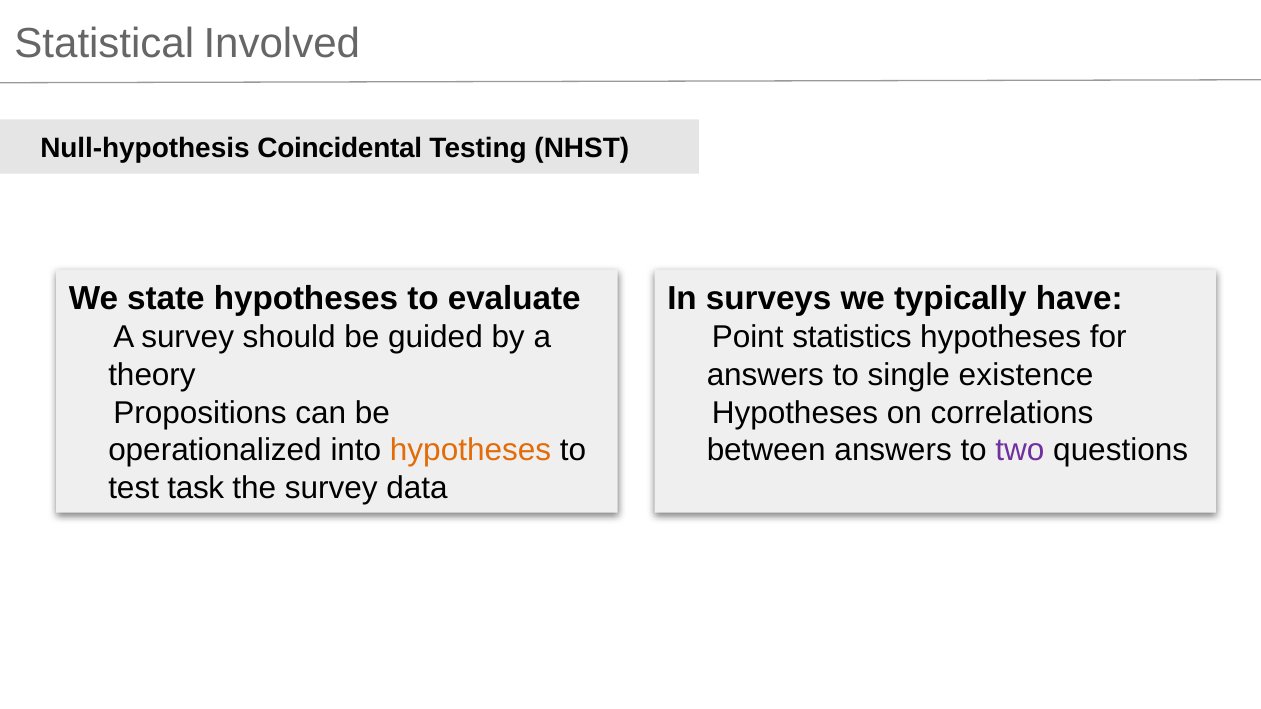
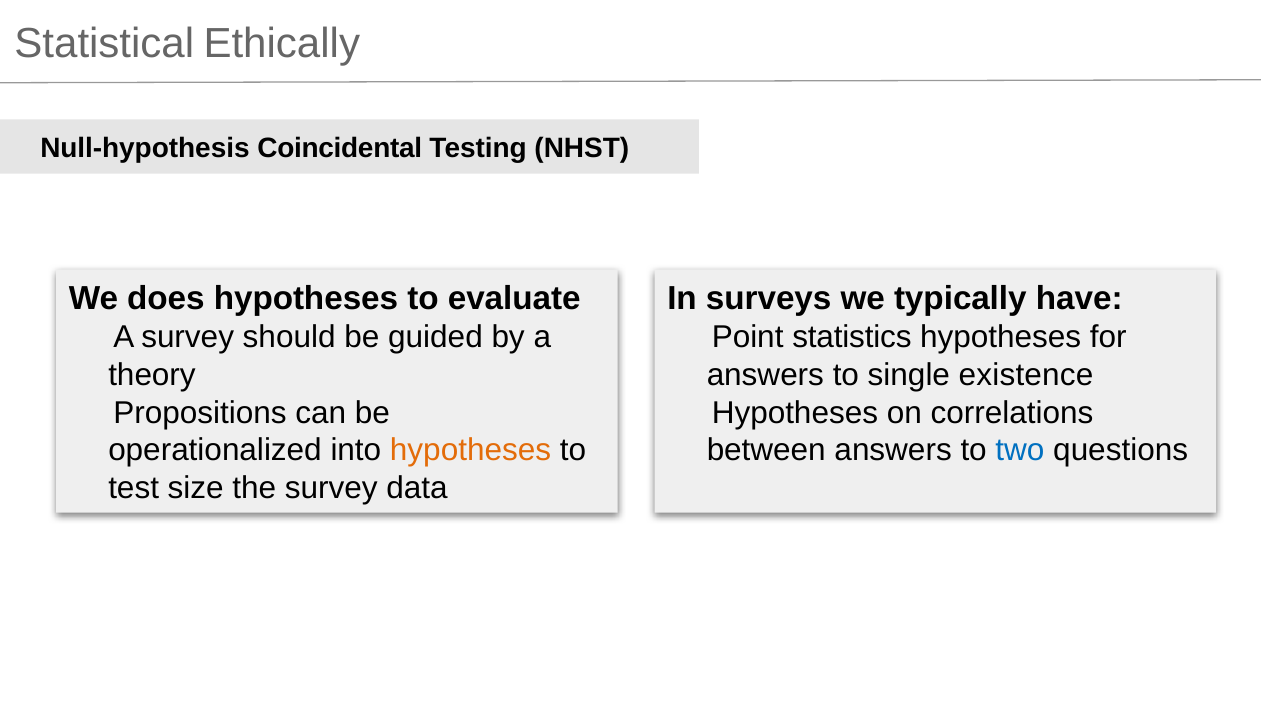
Involved: Involved -> Ethically (282, 44)
state: state -> does (166, 298)
two colour: purple -> blue (1020, 451)
task: task -> size (196, 488)
